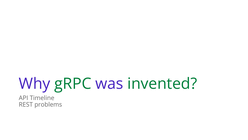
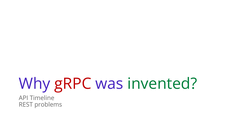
gRPC colour: green -> red (73, 83)
